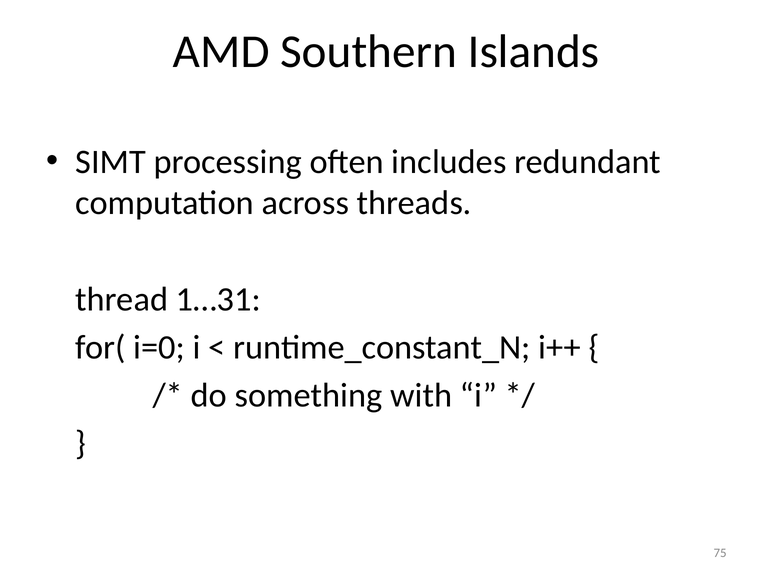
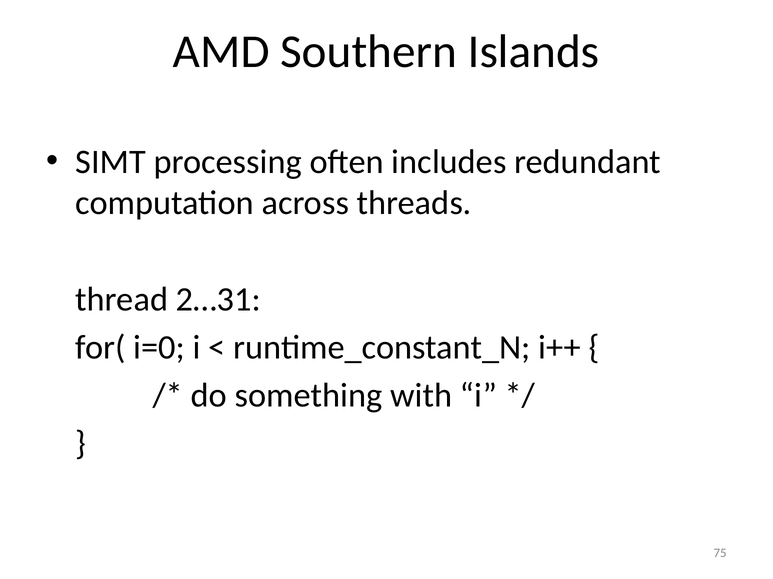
1…31: 1…31 -> 2…31 (218, 300)
